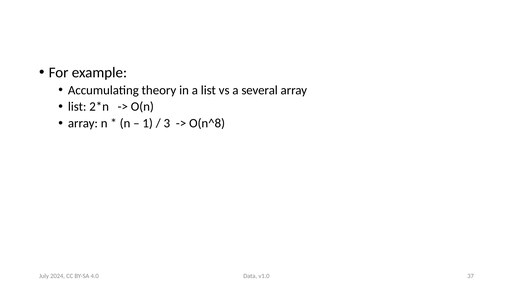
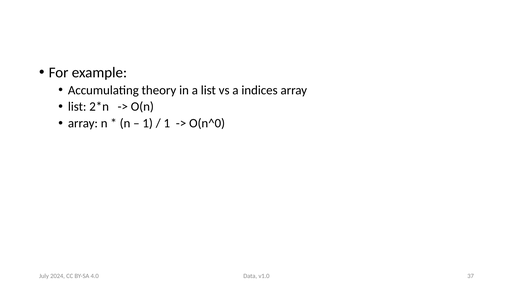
several: several -> indices (260, 90)
3: 3 -> 1 (167, 123)
O(n^8: O(n^8 -> O(n^0 (207, 123)
